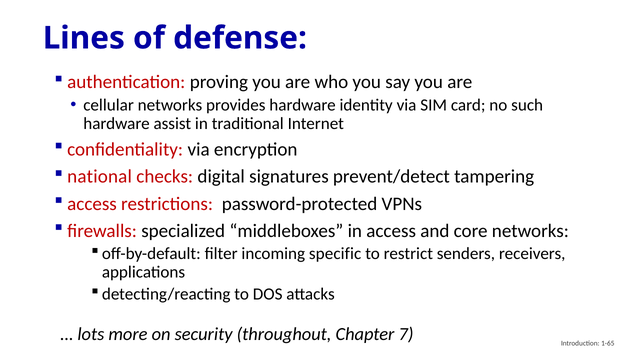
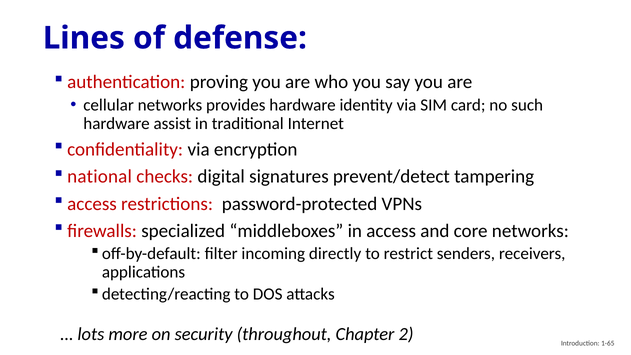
specific: specific -> directly (335, 254)
7: 7 -> 2 (406, 334)
